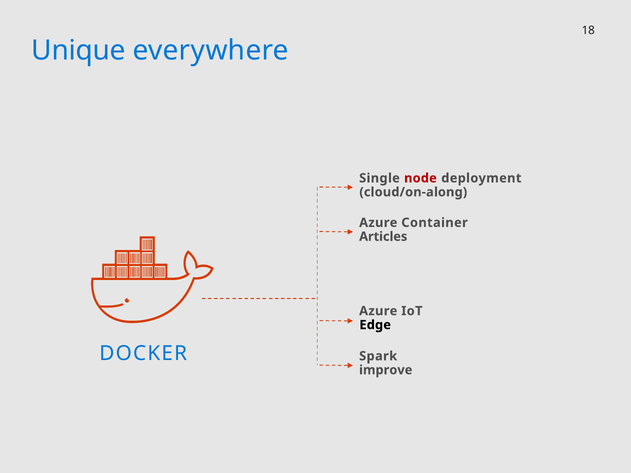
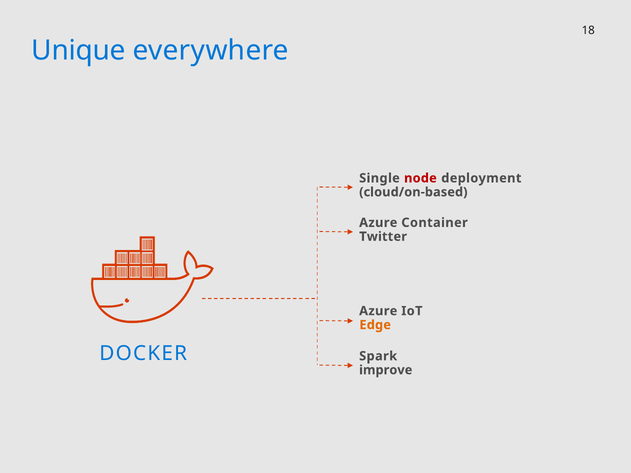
cloud/on-along: cloud/on-along -> cloud/on-based (413, 192)
Articles: Articles -> Twitter (383, 237)
Edge colour: black -> orange (375, 325)
